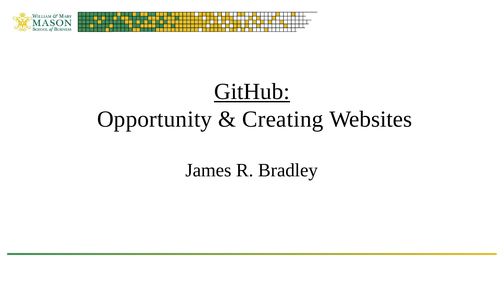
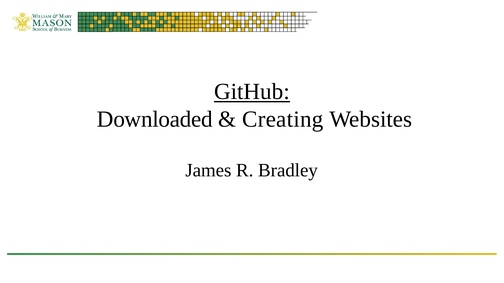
Opportunity: Opportunity -> Downloaded (155, 119)
